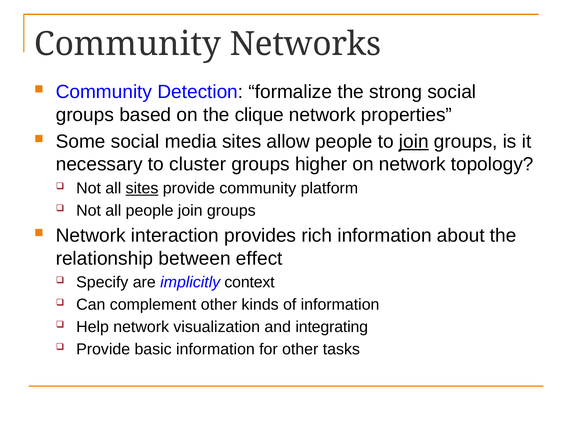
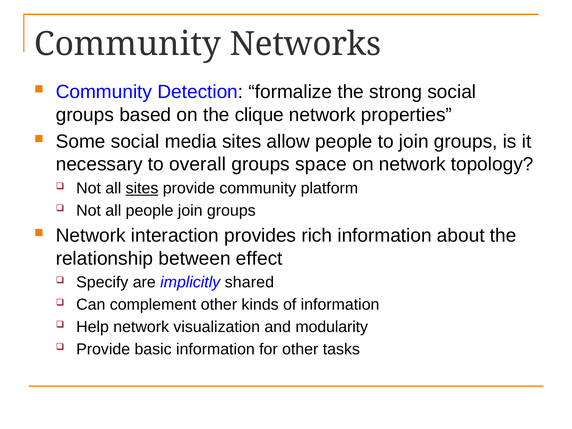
join underline: present -> none (414, 141)
cluster: cluster -> overall (198, 164)
higher: higher -> space (321, 164)
context: context -> shared (249, 282)
integrating: integrating -> modularity (332, 327)
